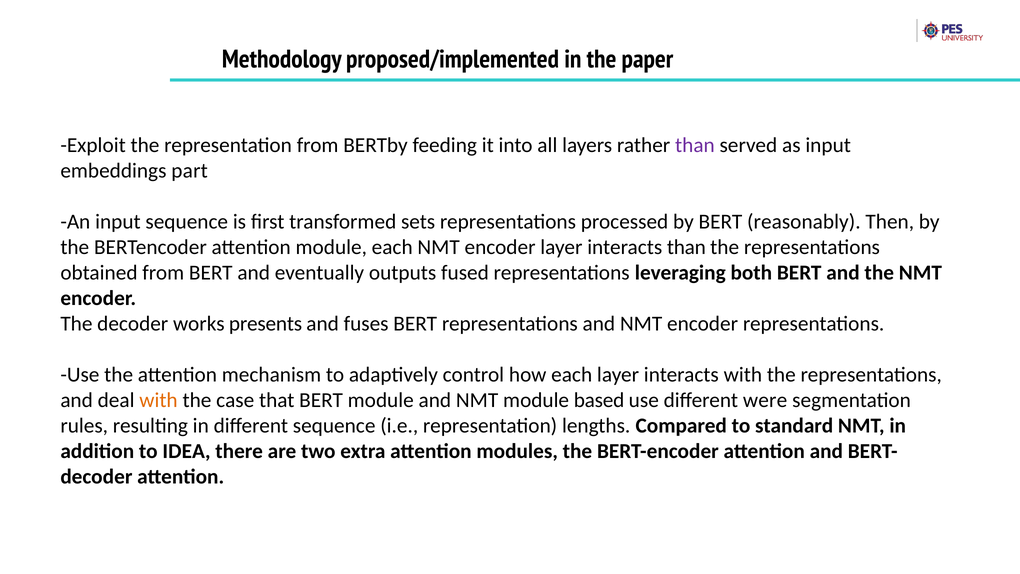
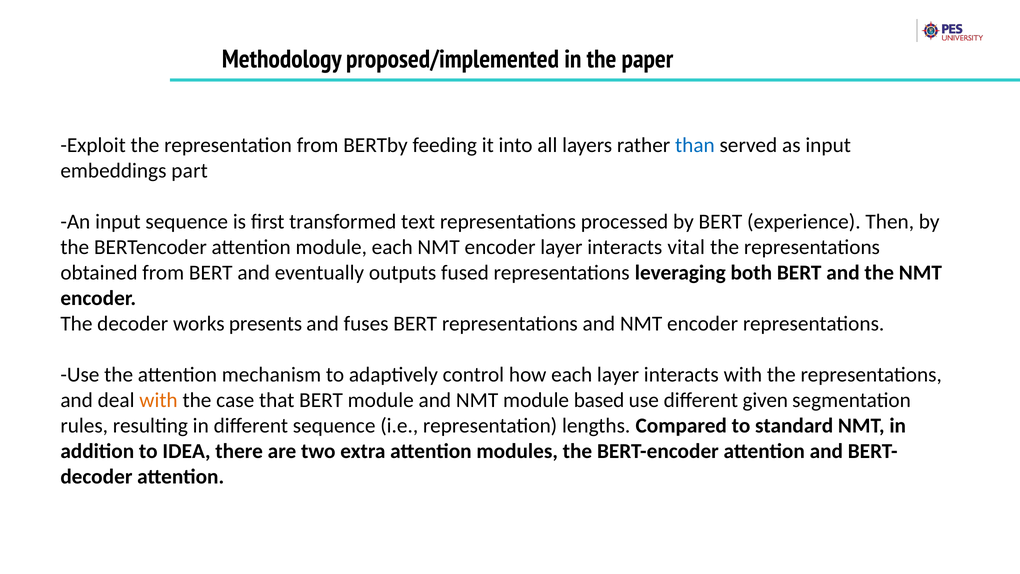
than colour: purple -> blue (695, 145)
sets: sets -> text (418, 221)
reasonably: reasonably -> experience (804, 221)
interacts than: than -> vital (686, 247)
were: were -> given (765, 400)
